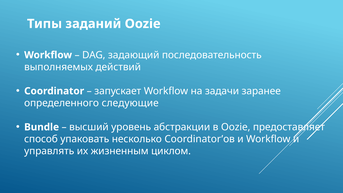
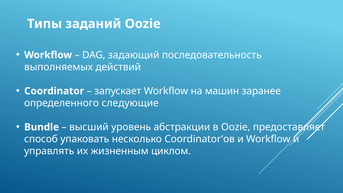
задачи: задачи -> машин (222, 91)
